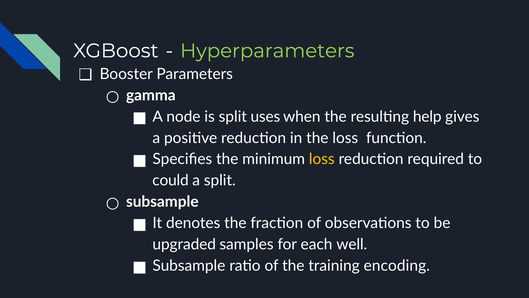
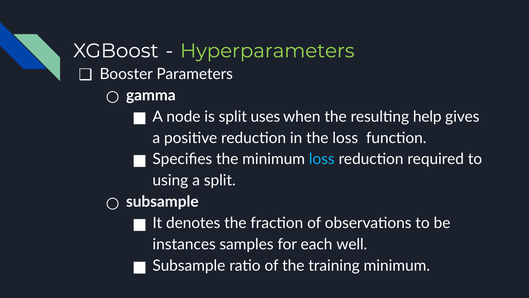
loss colour: yellow -> light blue (322, 159)
could: could -> using (170, 180)
upgraded: upgraded -> instances (184, 244)
training encoding: encoding -> minimum (397, 265)
